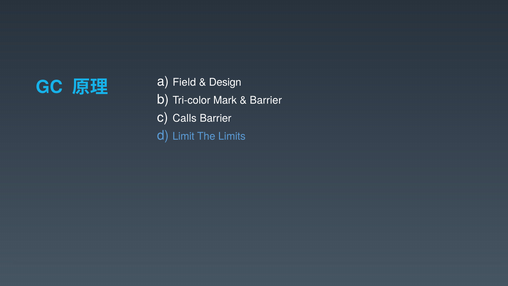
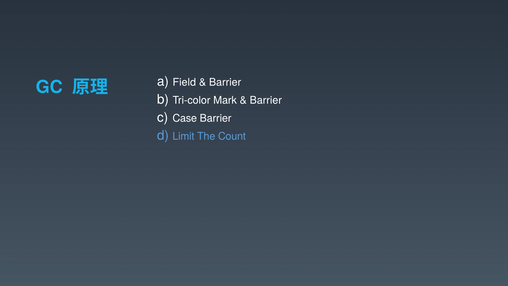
Design: Design -> Barrier (225, 82)
Calls: Calls -> Case (185, 118)
Limits: Limits -> Count (232, 136)
